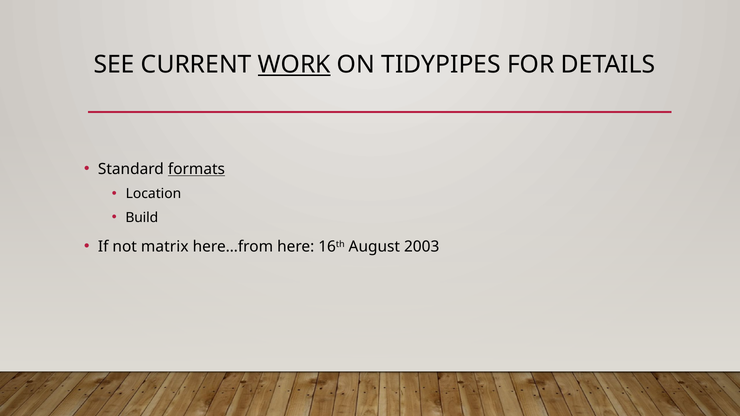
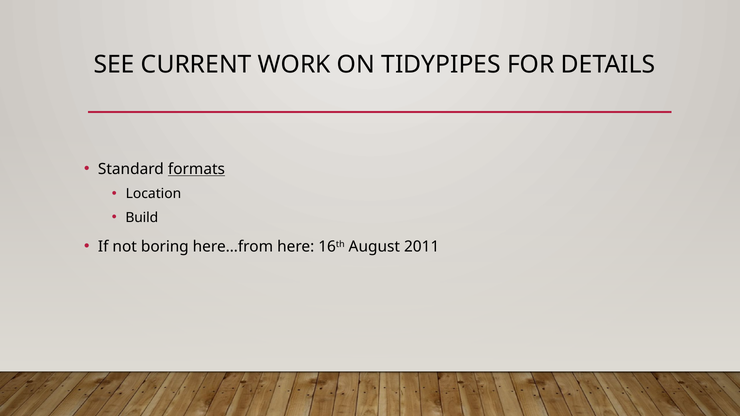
WORK underline: present -> none (294, 65)
matrix: matrix -> boring (165, 247)
2003: 2003 -> 2011 (422, 247)
